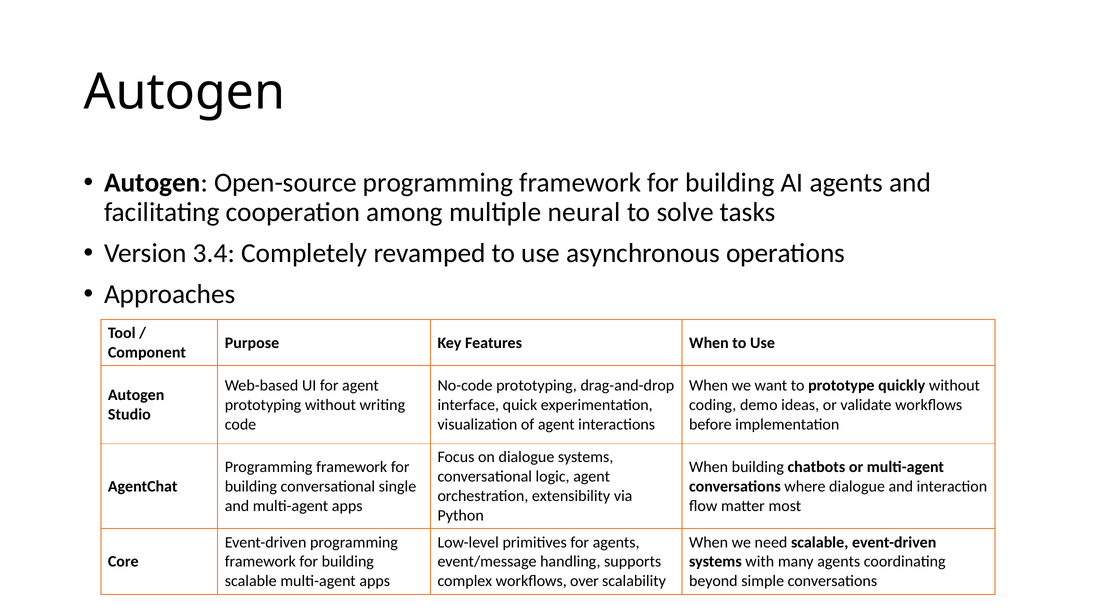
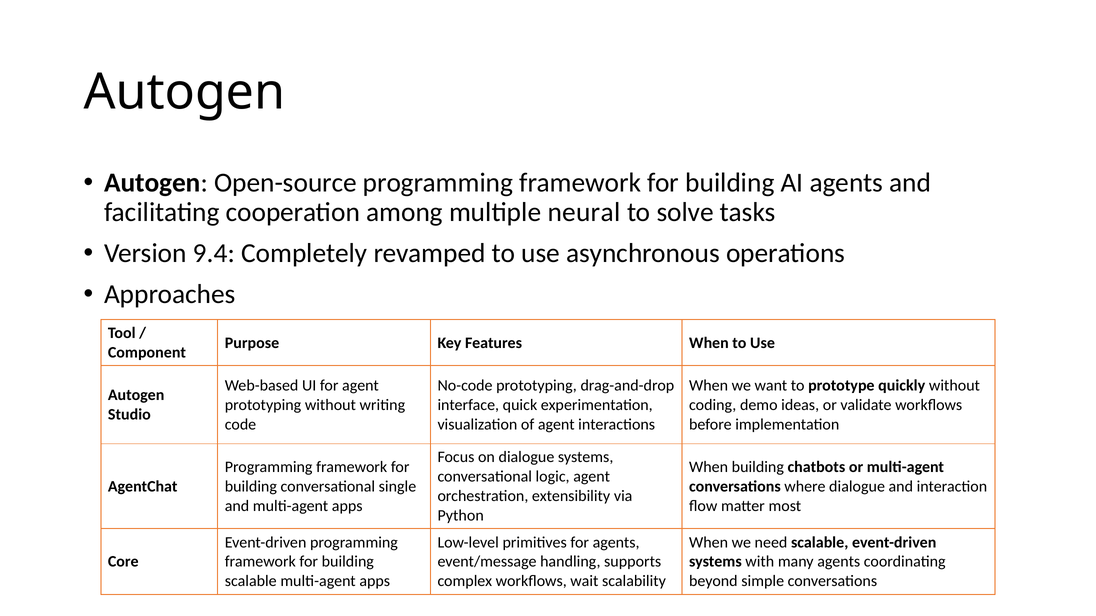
3.4: 3.4 -> 9.4 (214, 253)
over: over -> wait (584, 582)
